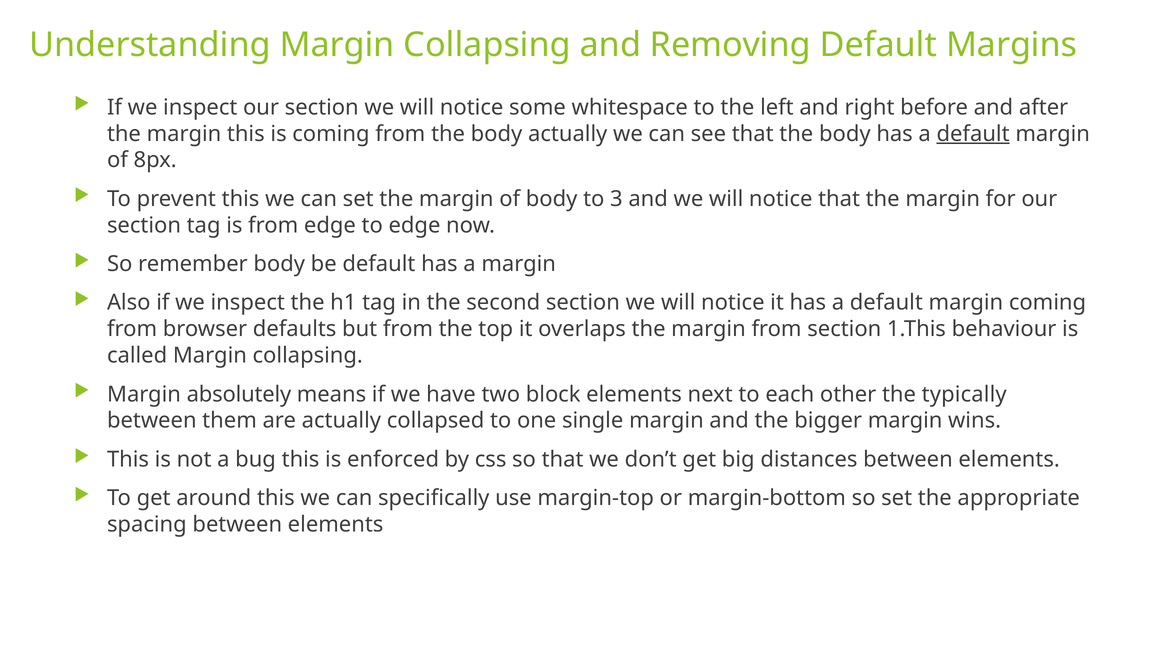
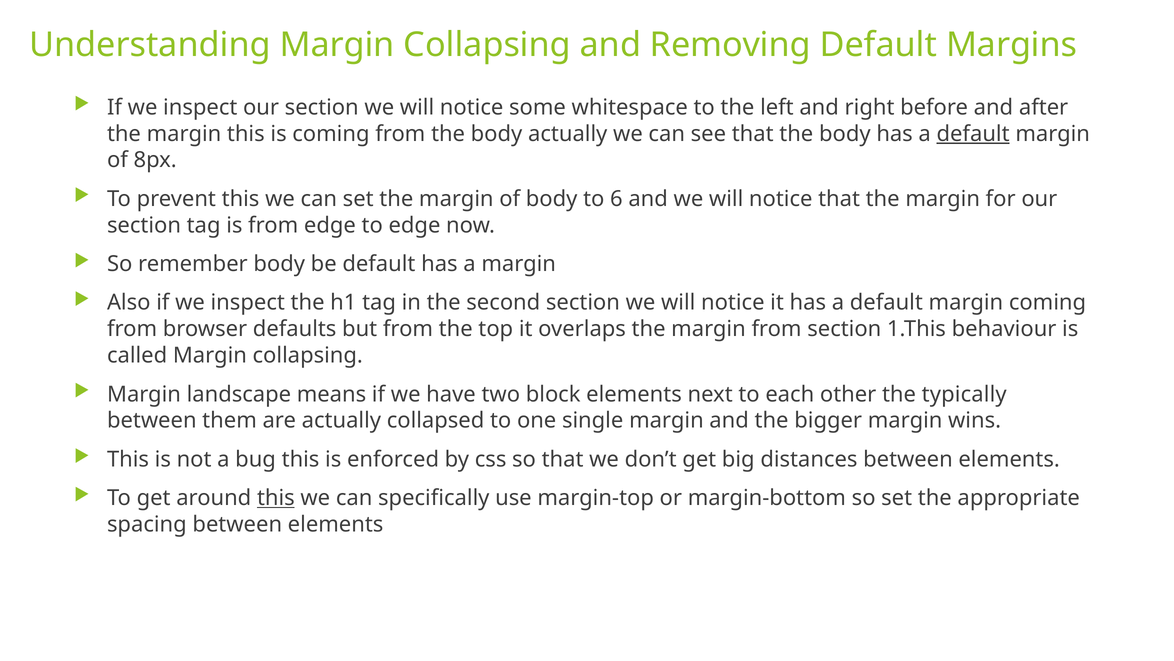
3: 3 -> 6 (616, 199)
absolutely: absolutely -> landscape (239, 394)
this underline: none -> present (276, 498)
